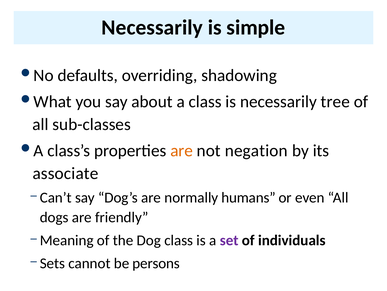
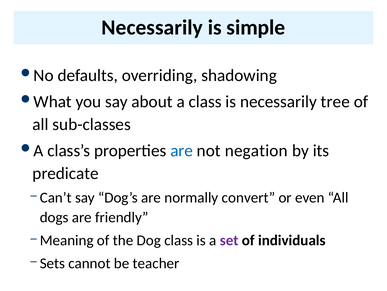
are colour: orange -> blue (182, 150)
associate: associate -> predicate (66, 173)
humans: humans -> convert (248, 197)
persons: persons -> teacher (156, 263)
